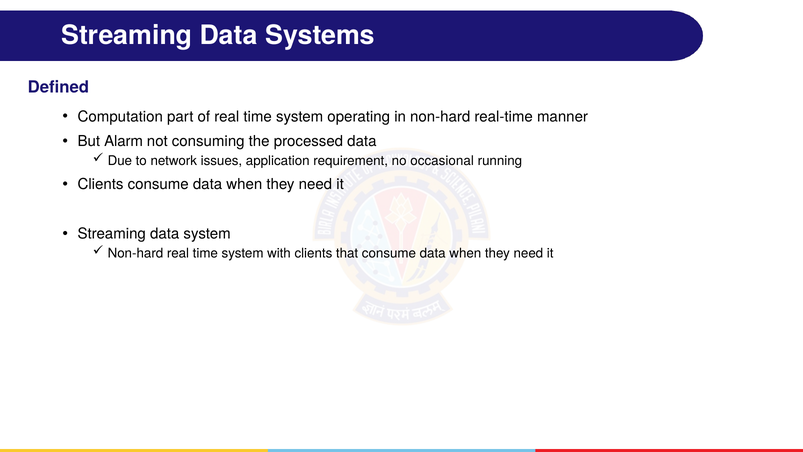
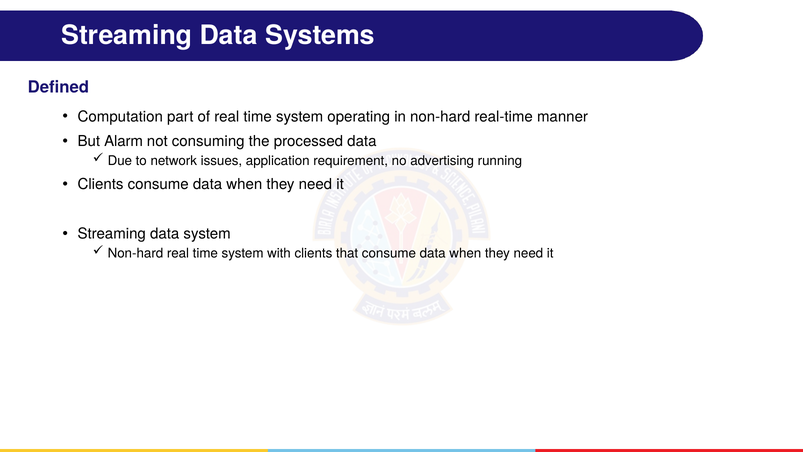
occasional: occasional -> advertising (442, 161)
